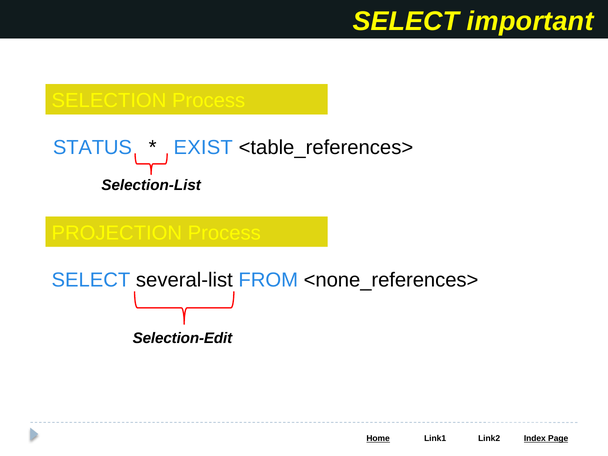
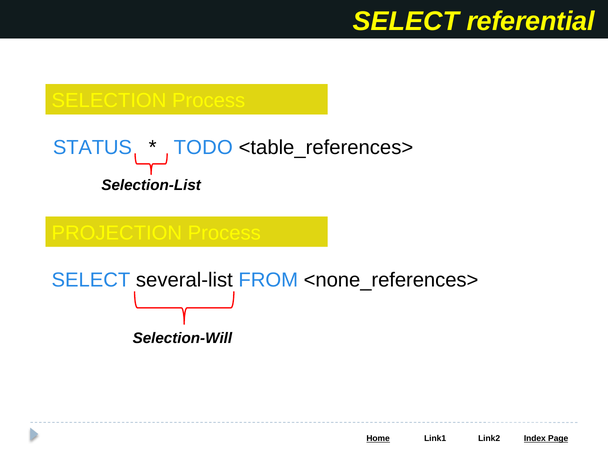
important: important -> referential (531, 21)
EXIST: EXIST -> TODO (203, 147)
Selection-Edit: Selection-Edit -> Selection-Will (182, 338)
